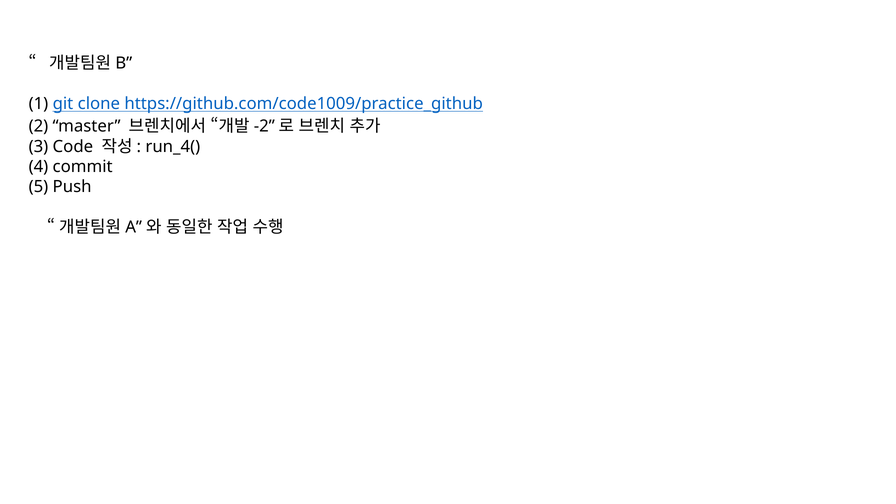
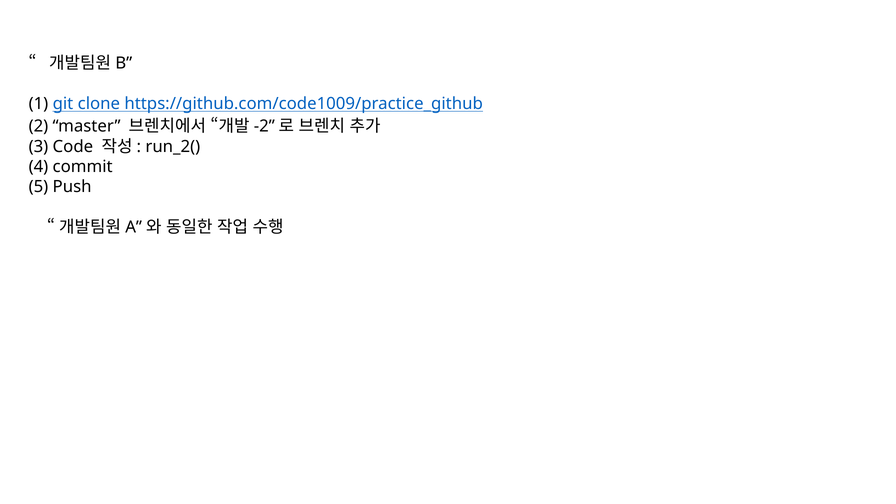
run_4(: run_4( -> run_2( (173, 147)
